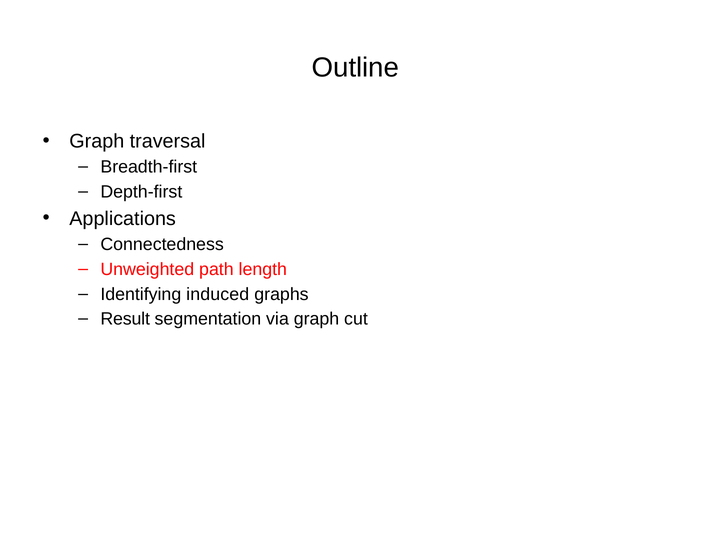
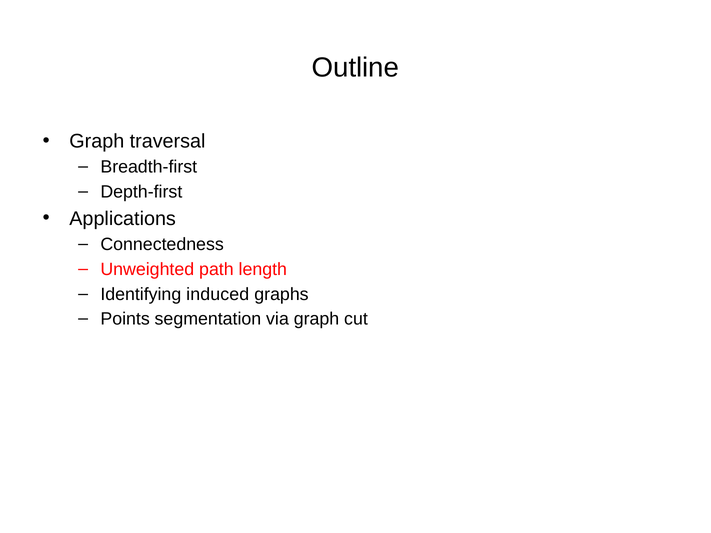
Result: Result -> Points (125, 319)
